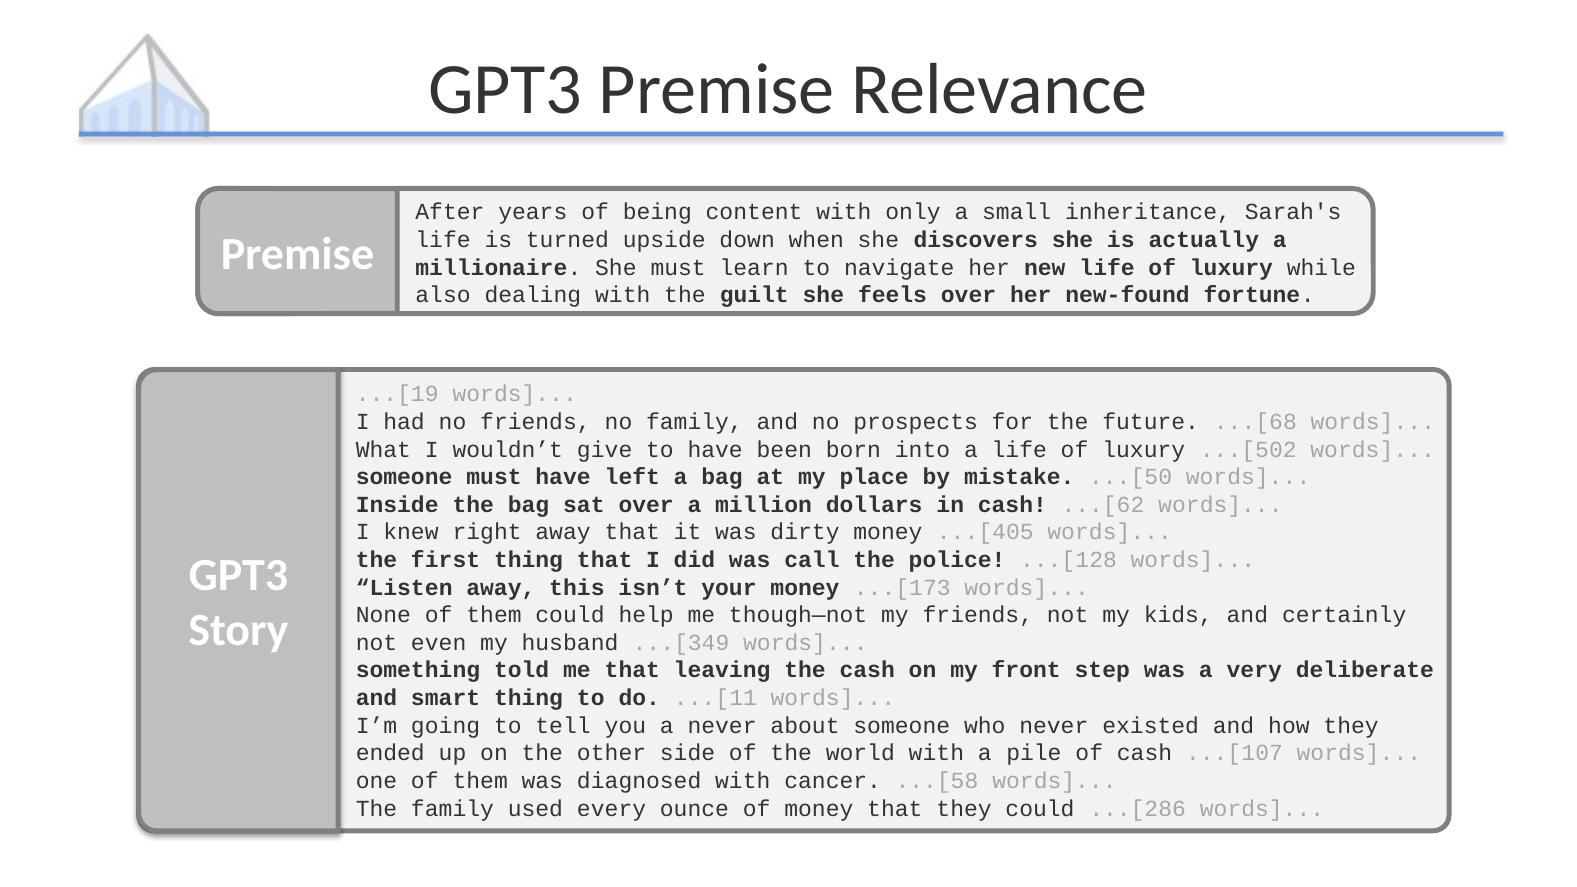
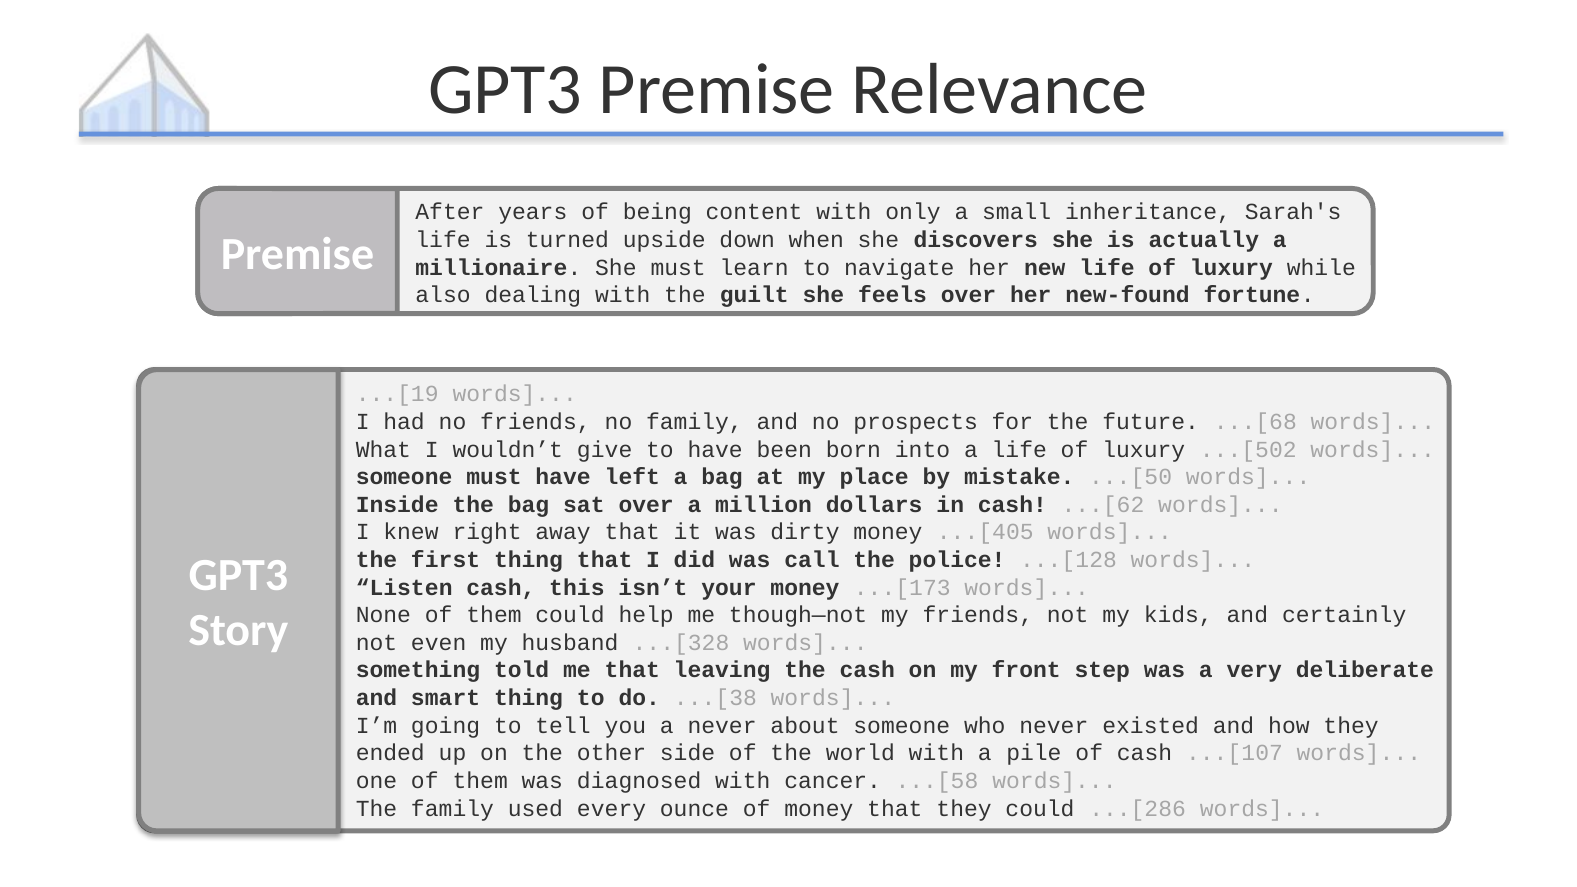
Listen away: away -> cash (501, 588)
...[349: ...[349 -> ...[328 (681, 643)
...[11: ...[11 -> ...[38 (715, 698)
